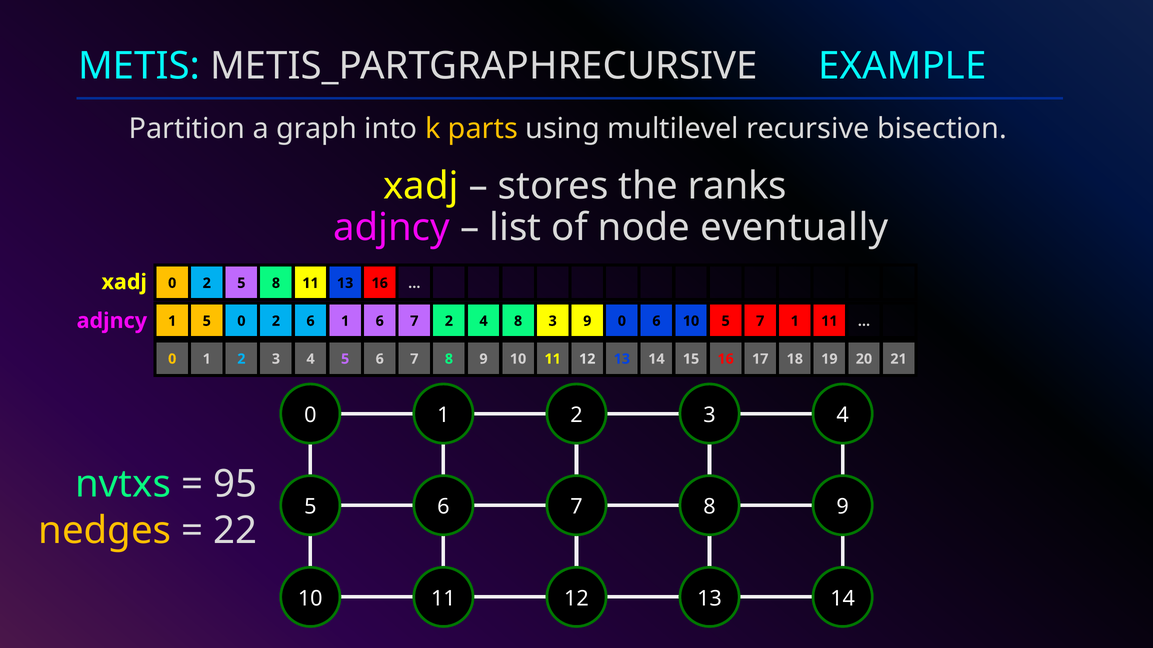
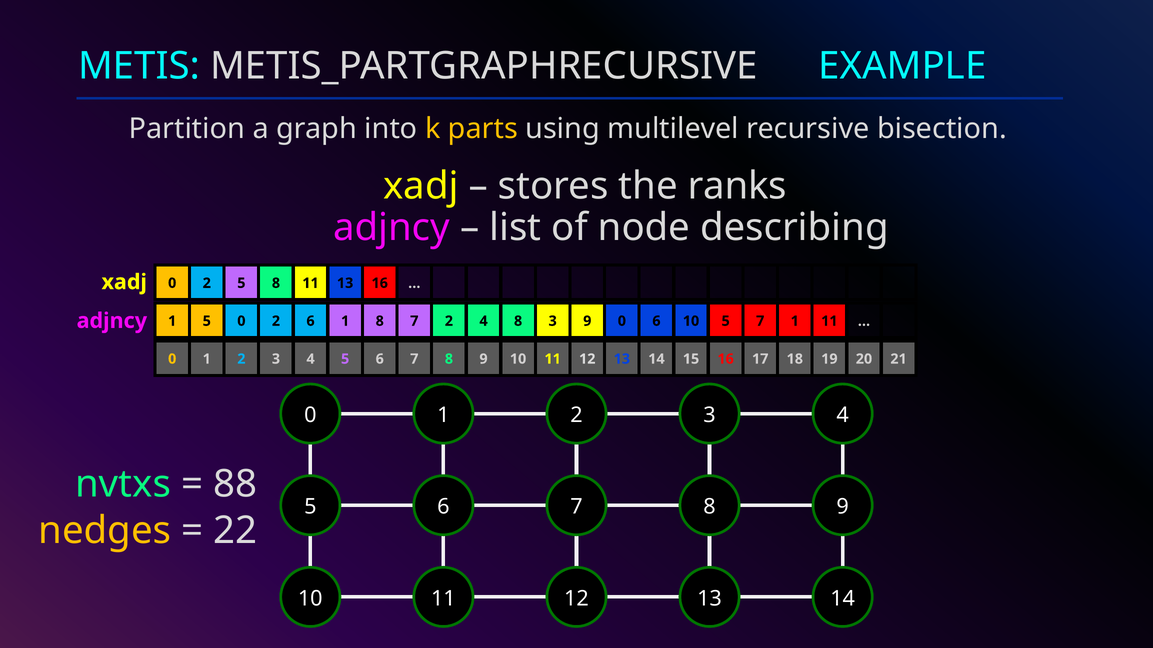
eventually: eventually -> describing (794, 228)
1 6: 6 -> 8 (380, 321)
95: 95 -> 88 (235, 485)
